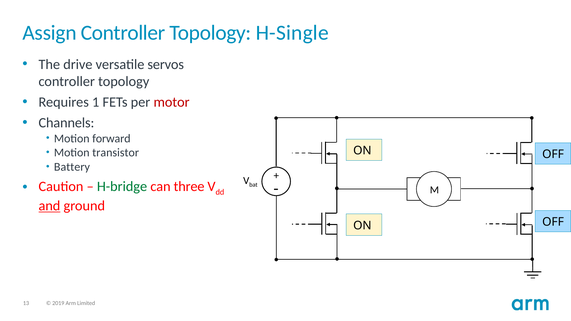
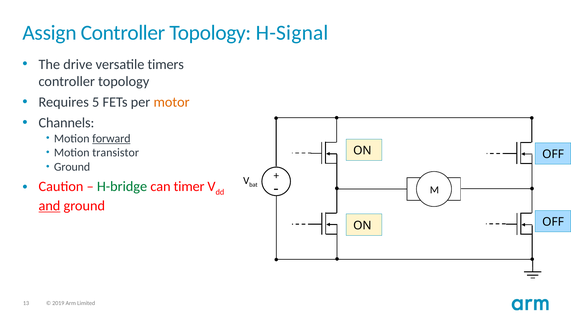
H-Single: H-Single -> H-Signal (292, 33)
servos: servos -> timers (166, 64)
1: 1 -> 5 (96, 102)
motor colour: red -> orange (172, 102)
forward underline: none -> present (111, 138)
Battery: Battery -> Ground (72, 167)
three: three -> timer (189, 186)
